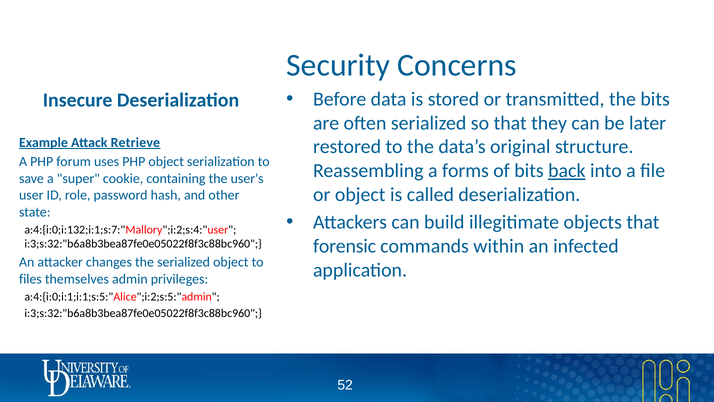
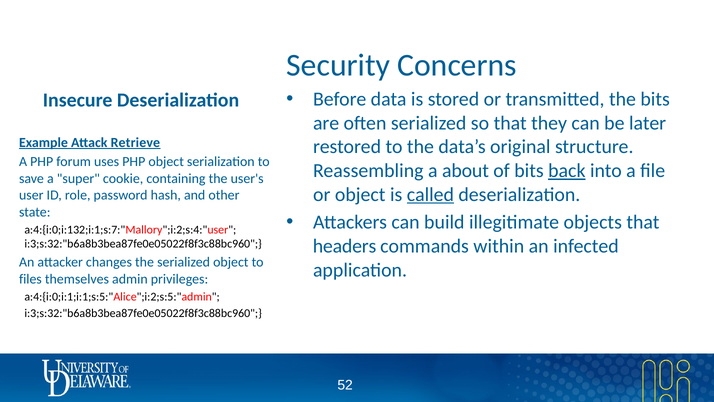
forms: forms -> about (465, 171)
called underline: none -> present (430, 194)
forensic: forensic -> headers (345, 246)
